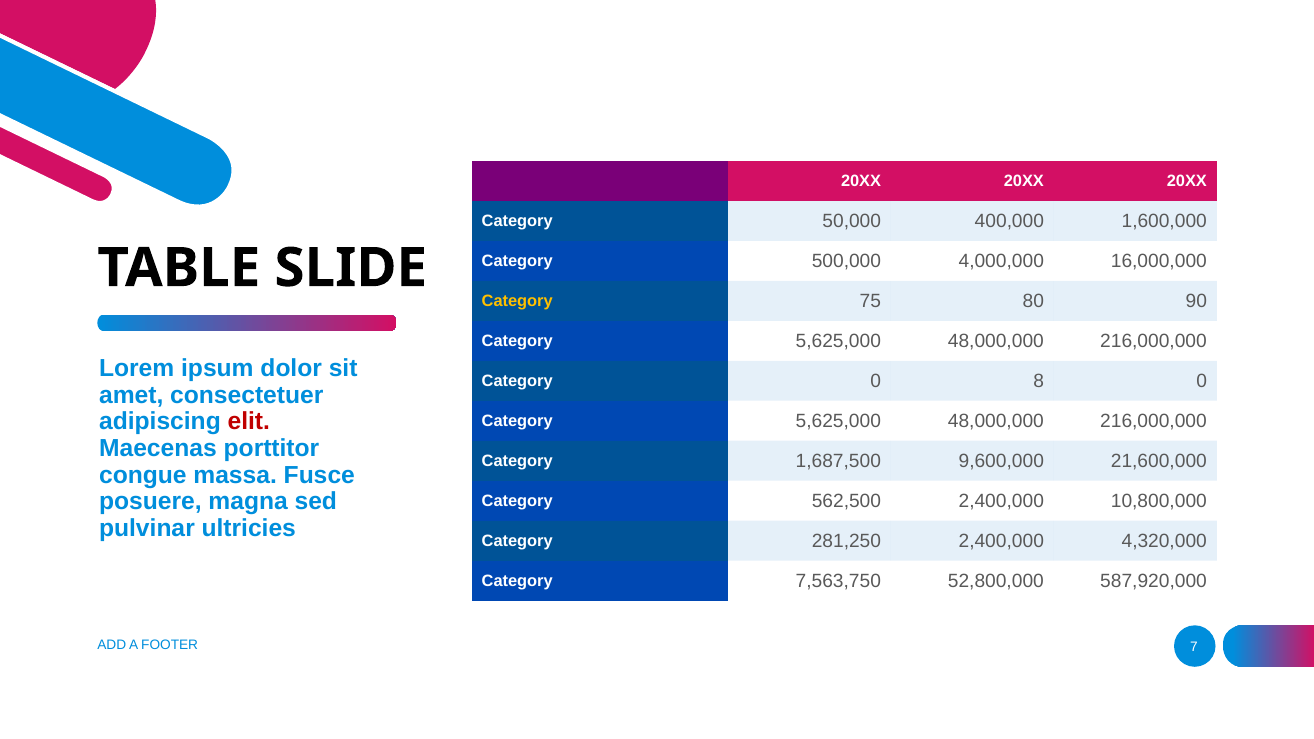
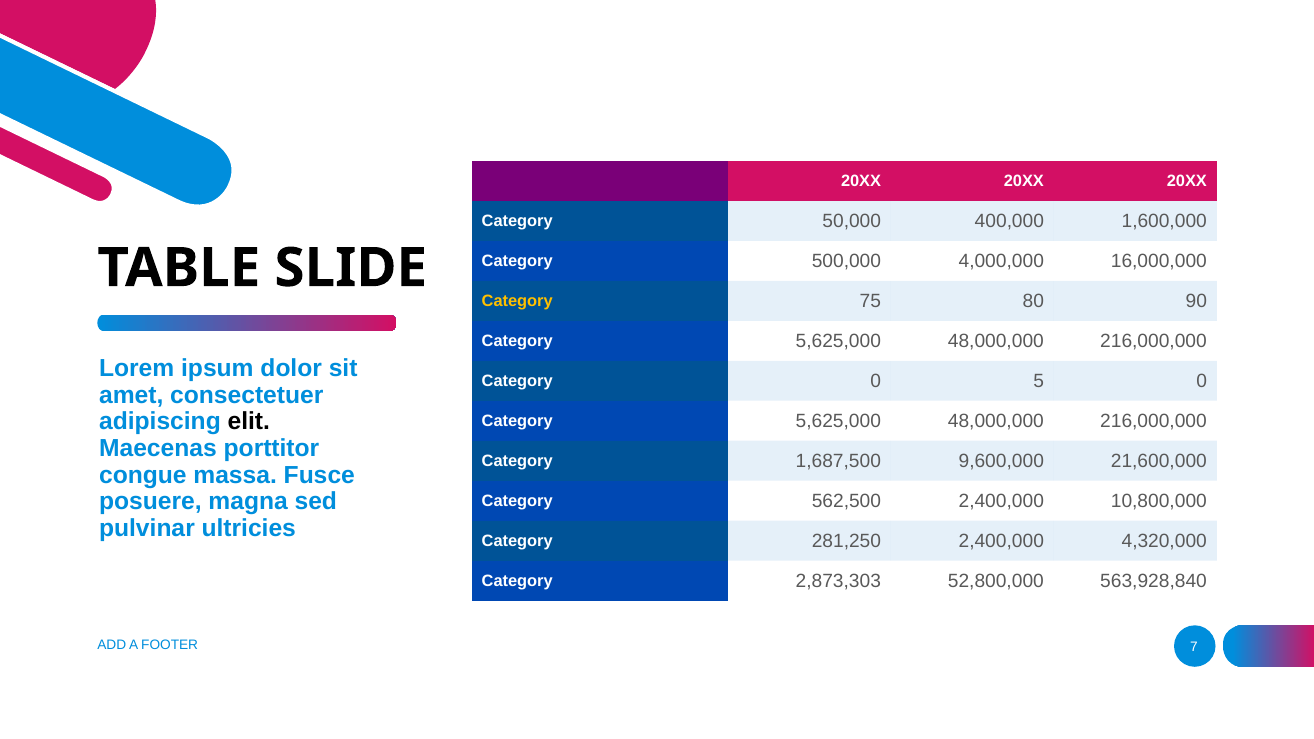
8: 8 -> 5 (1039, 381)
elit colour: red -> black (249, 422)
7,563,750: 7,563,750 -> 2,873,303 (838, 581)
587,920,000: 587,920,000 -> 563,928,840 (1154, 581)
